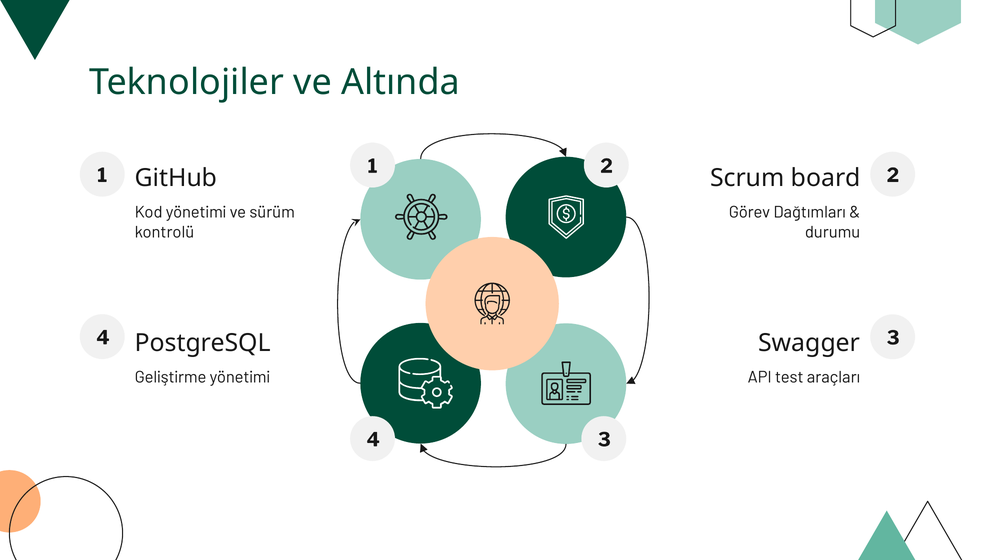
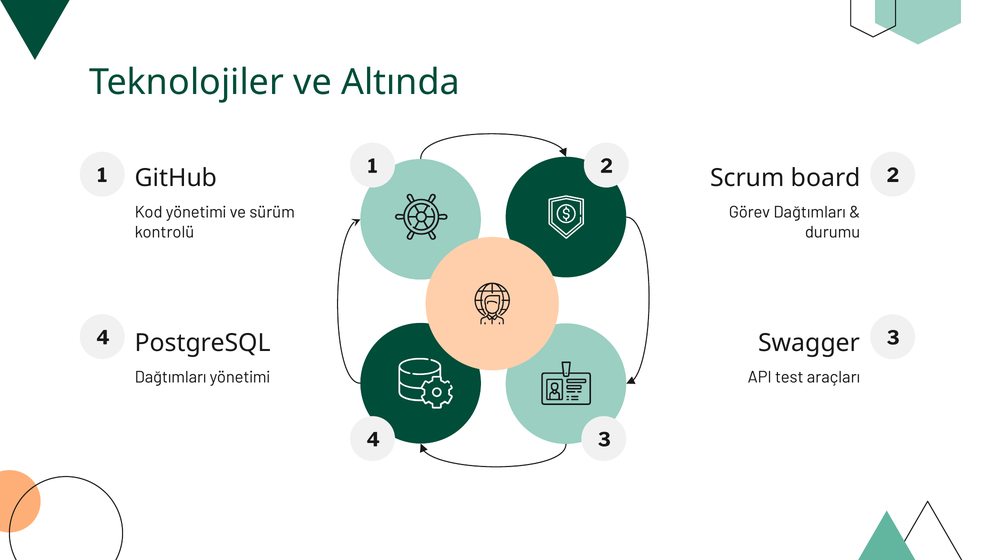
Geliştirme: Geliştirme -> Dağtımları (171, 377)
